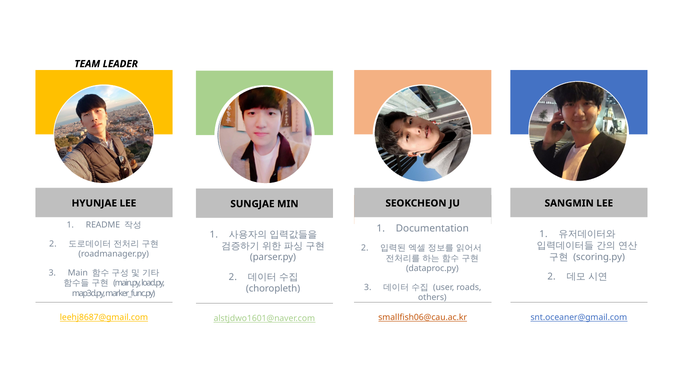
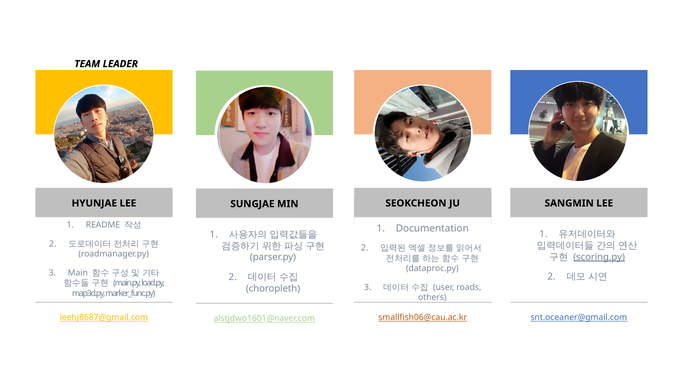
scoring.py underline: none -> present (599, 257)
